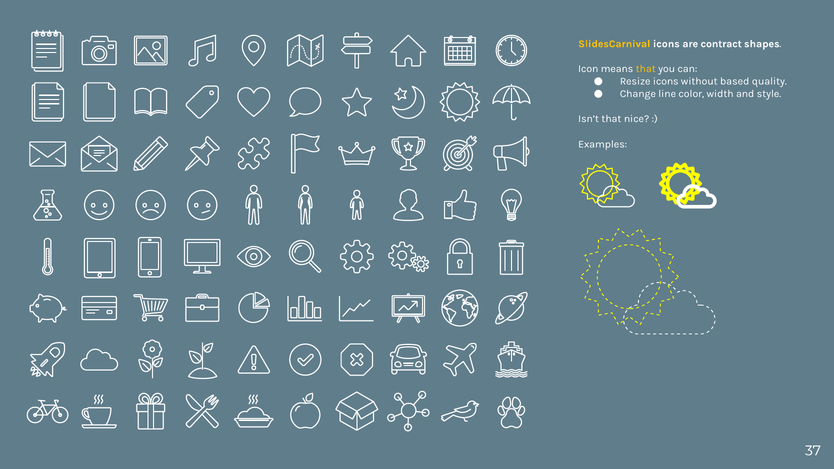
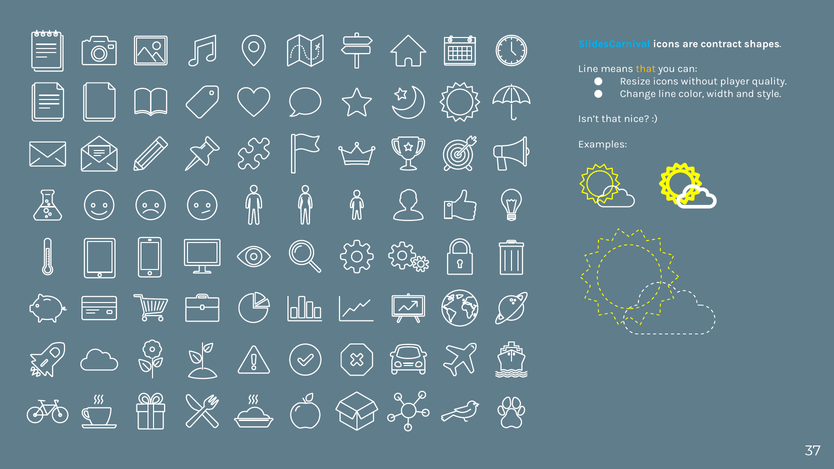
SlidesCarnival colour: yellow -> light blue (614, 44)
Icon: Icon -> Line (588, 69)
based: based -> player (735, 81)
